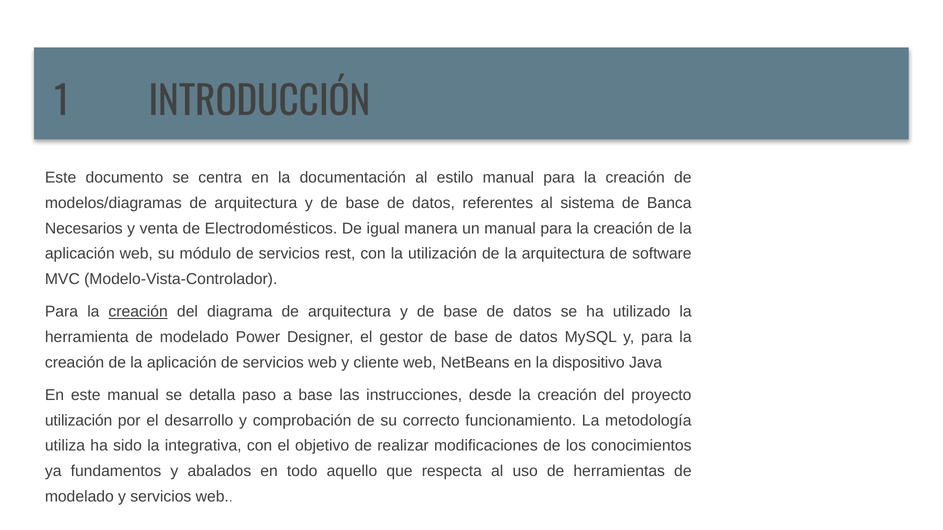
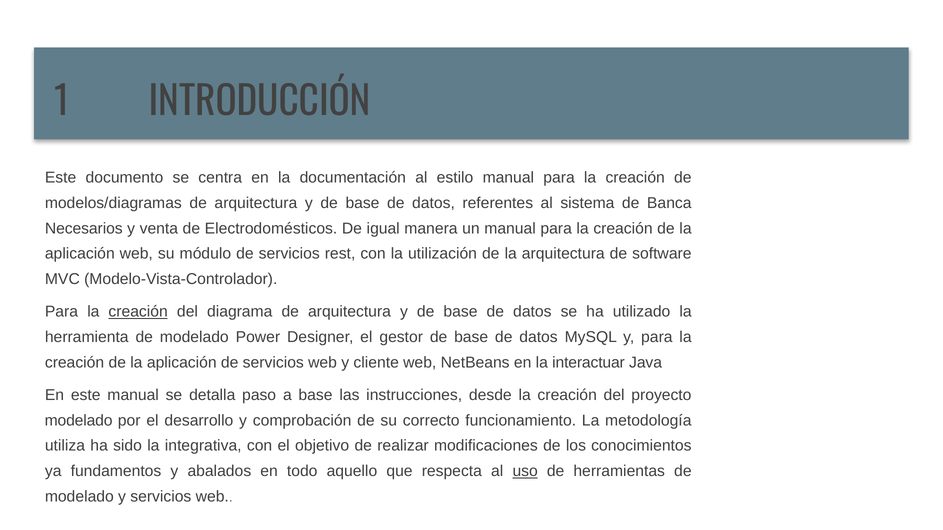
dispositivo: dispositivo -> interactuar (589, 363)
utilización: utilización -> modelado (79, 421)
uso underline: none -> present (525, 472)
